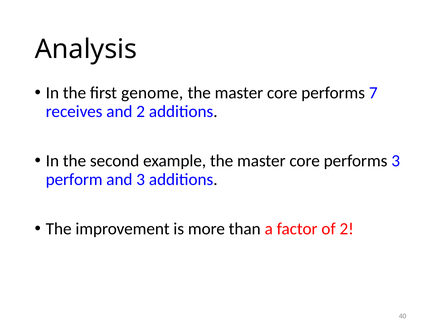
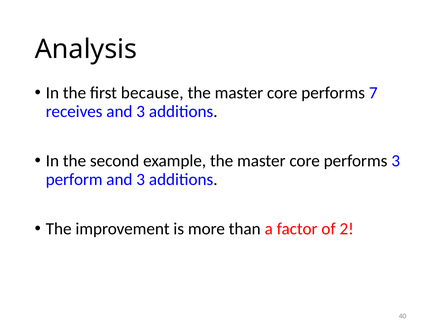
genome: genome -> because (152, 93)
receives and 2: 2 -> 3 (141, 111)
